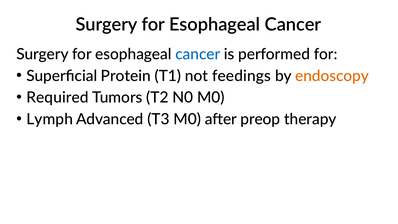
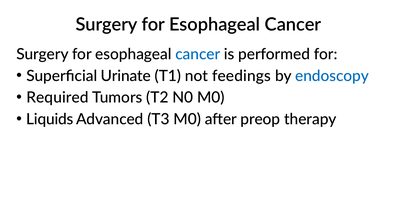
Protein: Protein -> Urinate (126, 76)
endoscopy colour: orange -> blue (332, 76)
Lymph: Lymph -> Liquids (50, 119)
